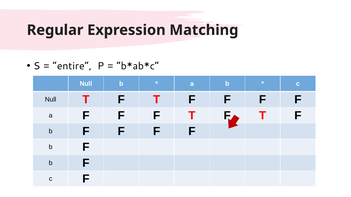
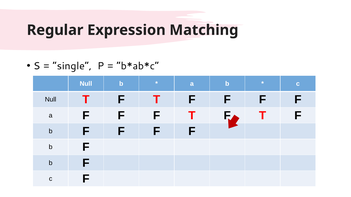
entire: entire -> single (72, 66)
